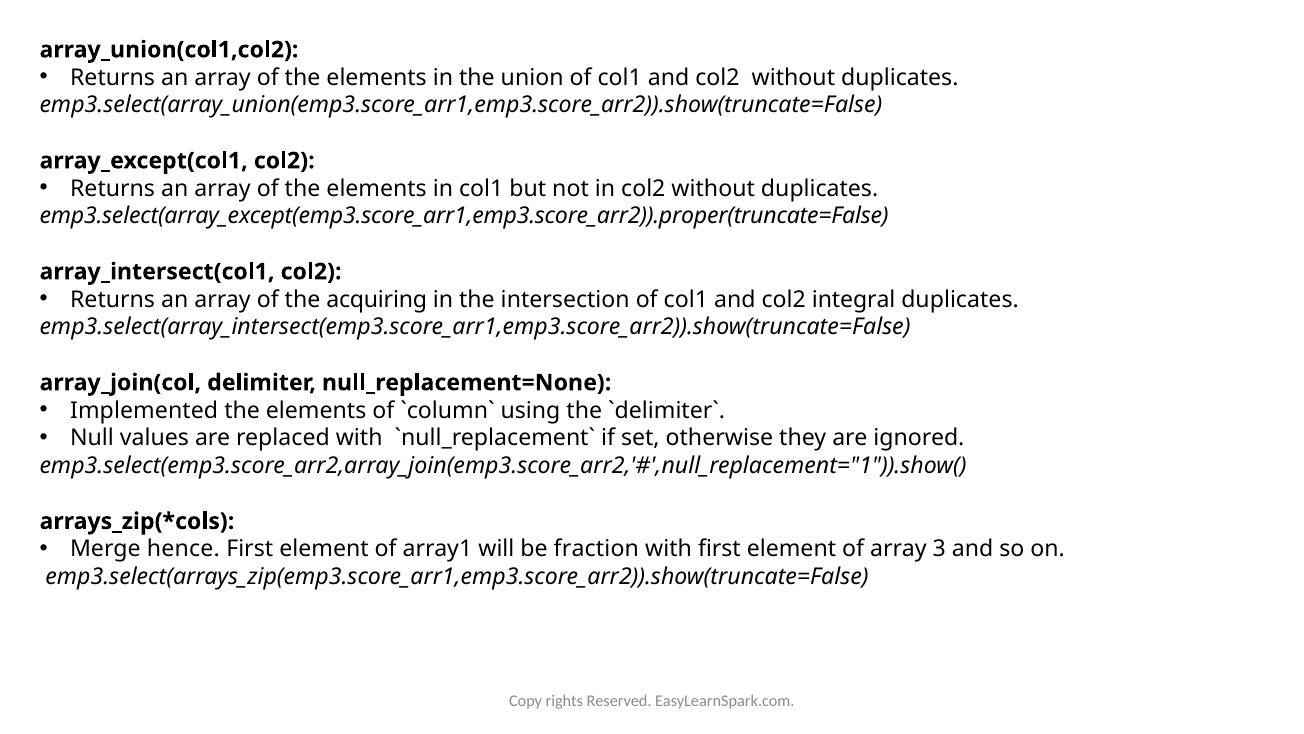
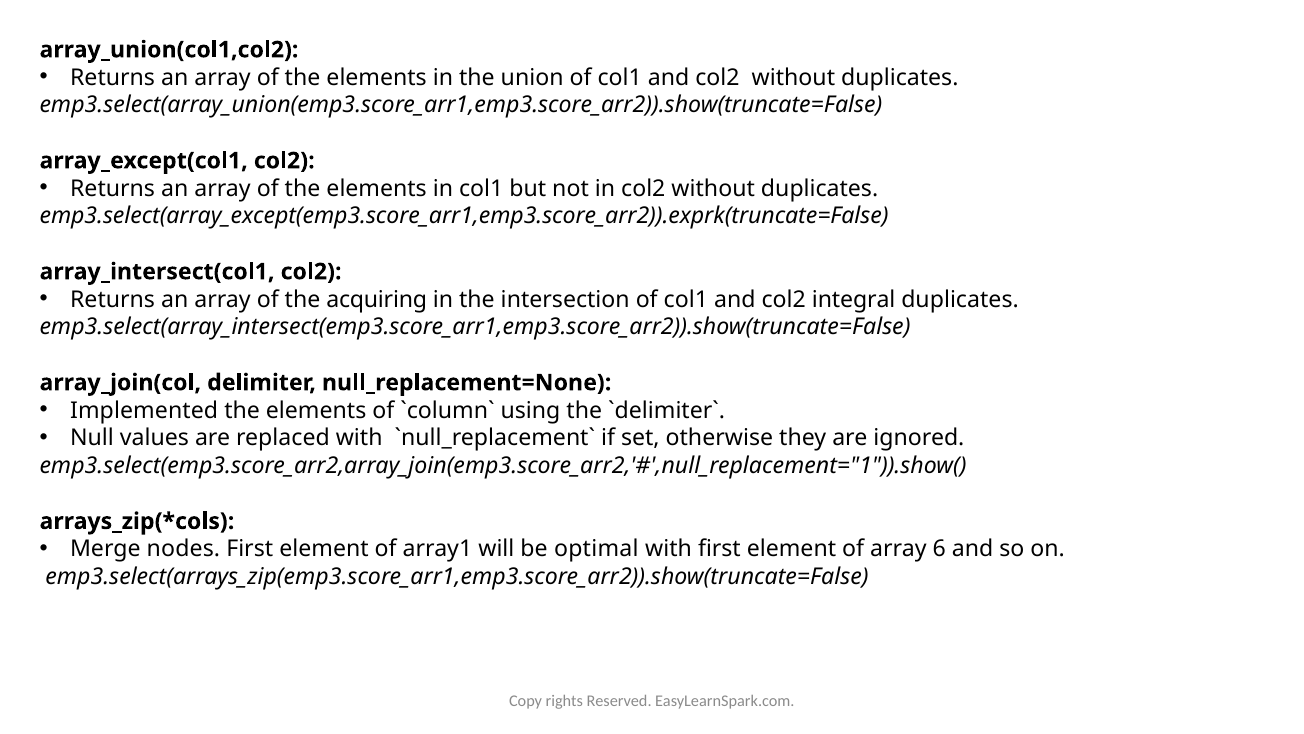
emp3.select(array_except(emp3.score_arr1,emp3.score_arr2)).proper(truncate=False: emp3.select(array_except(emp3.score_arr1,emp3.score_arr2)).proper(truncate=False -> emp3.select(array_except(emp3.score_arr1,emp3.score_arr2)).exprk(truncate=False (464, 216)
hence: hence -> nodes (183, 549)
fraction: fraction -> optimal (596, 549)
3: 3 -> 6 (939, 549)
